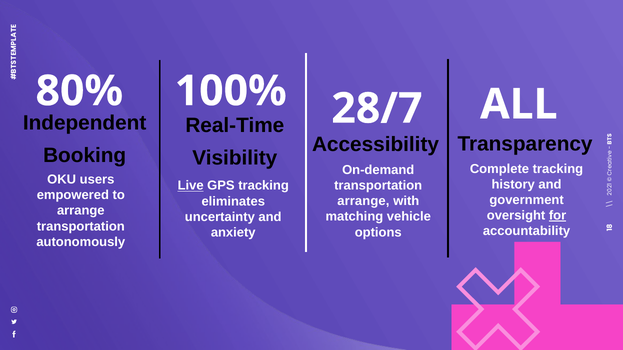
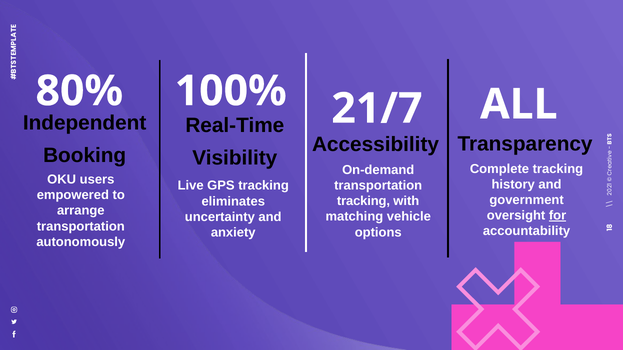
28/7: 28/7 -> 21/7 (377, 109)
Live underline: present -> none (191, 186)
arrange: arrange -> tracking (363, 201)
